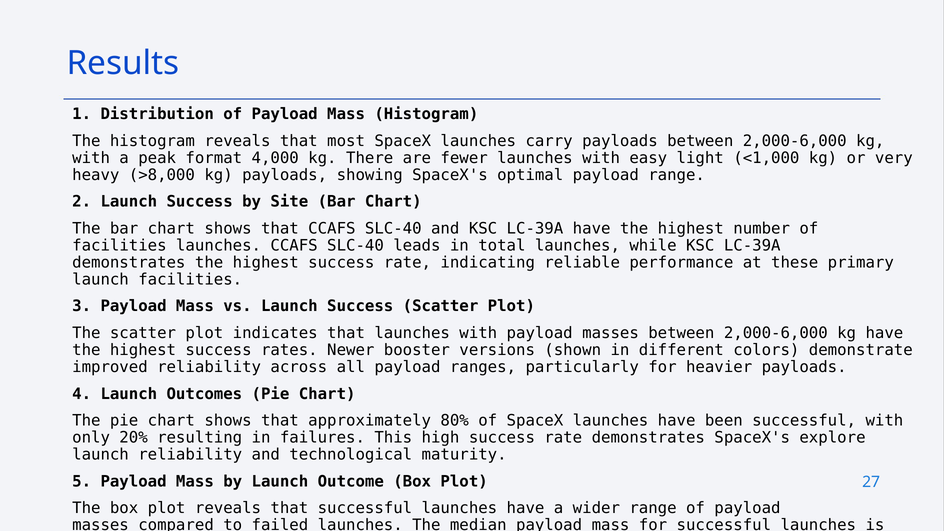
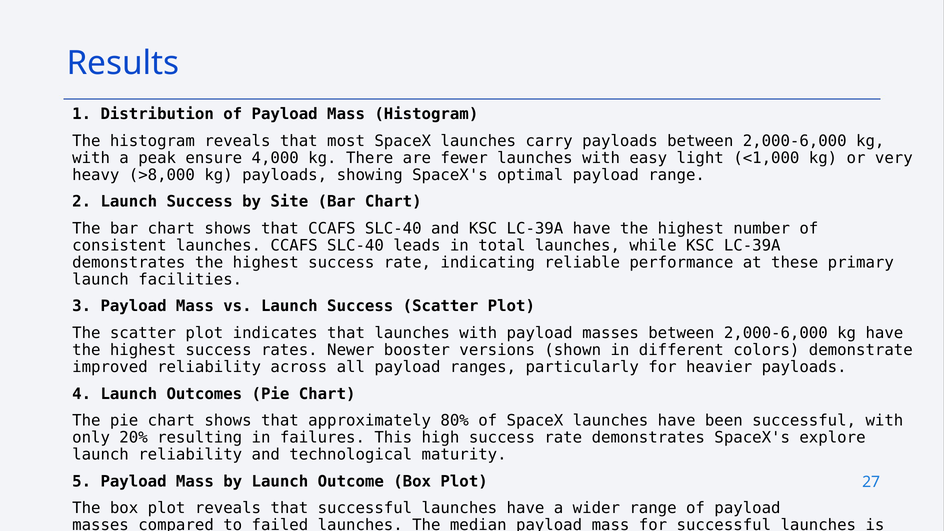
format: format -> ensure (214, 158)
facilities: facilities -> consistent (119, 246)
